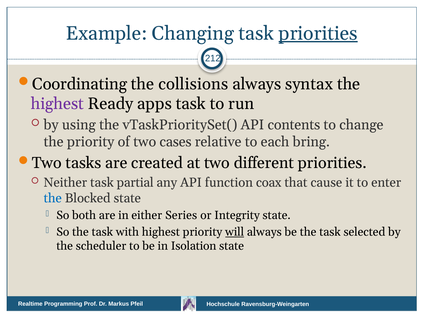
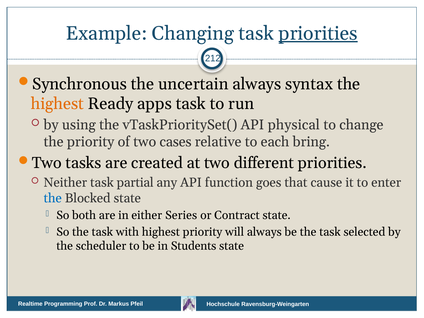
Coordinating: Coordinating -> Synchronous (80, 84)
collisions: collisions -> uncertain (193, 84)
highest colour: purple -> orange (57, 104)
contents: contents -> physical (294, 125)
coax: coax -> goes (269, 183)
Integrity: Integrity -> Contract (237, 215)
will underline: present -> none (235, 232)
Isolation: Isolation -> Students (194, 246)
